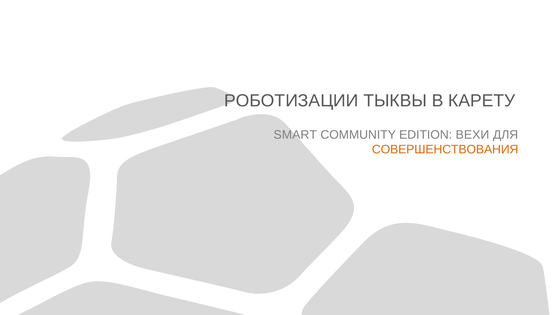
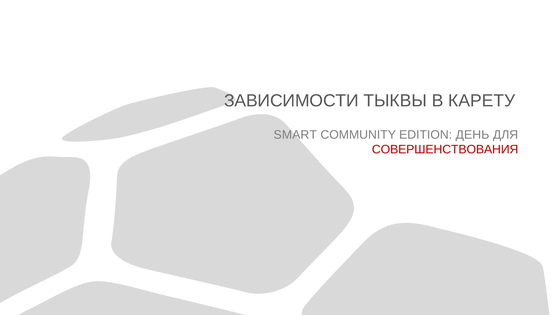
РОБОТИЗАЦИИ: РОБОТИЗАЦИИ -> ЗАВИСИМОСТИ (291, 101)
ВЕХИ: ВЕХИ -> ДЕНЬ (472, 135)
СОВЕРШЕНСТВОВАНИЯ colour: orange -> red (445, 149)
